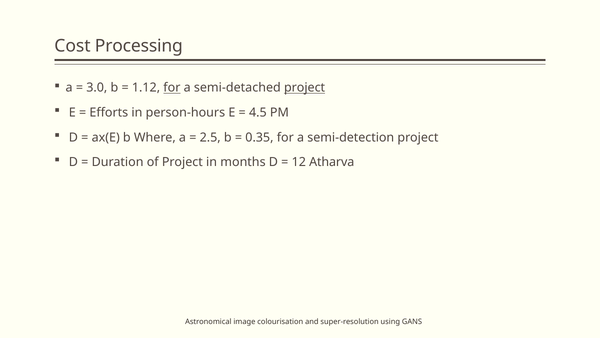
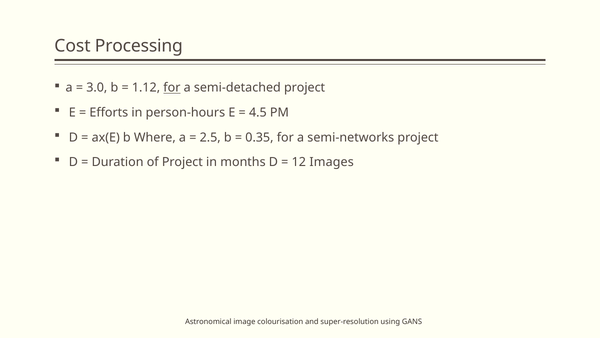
project underline: present -> none (305, 88)
semi-detection: semi-detection -> semi-networks (351, 137)
Atharva: Atharva -> Images (332, 162)
